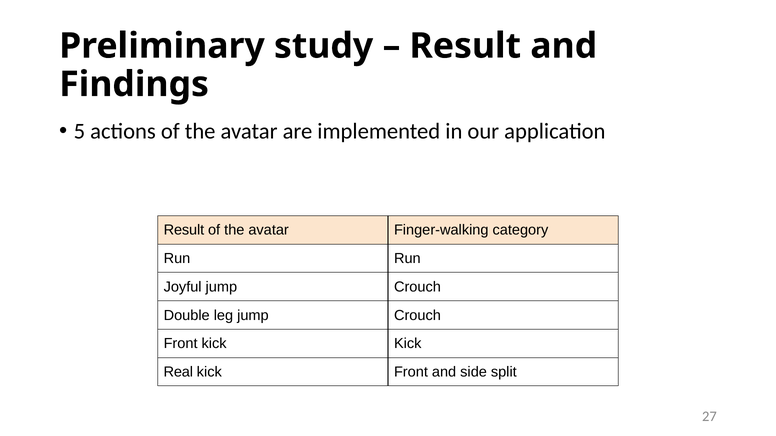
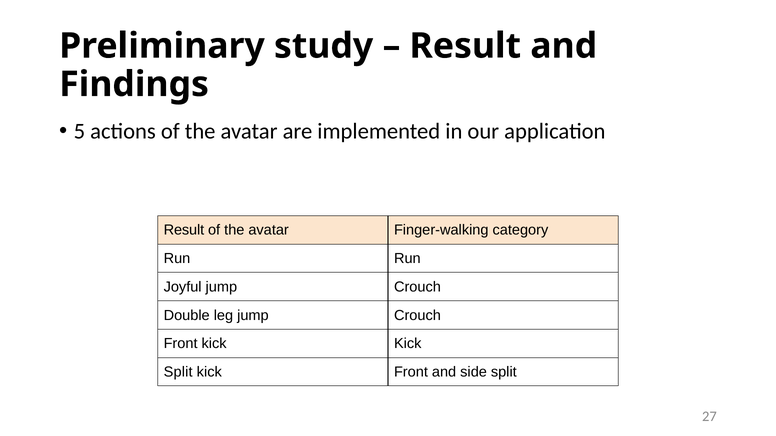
Real: Real -> Split (178, 372)
